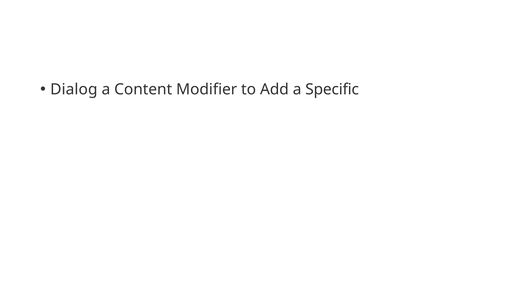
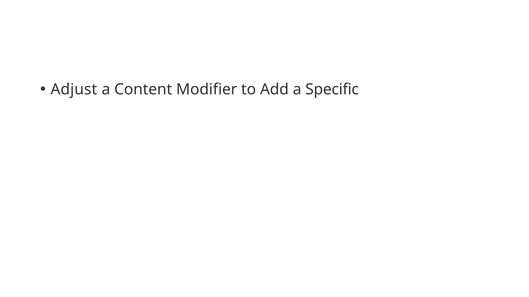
Dialog: Dialog -> Adjust (74, 89)
